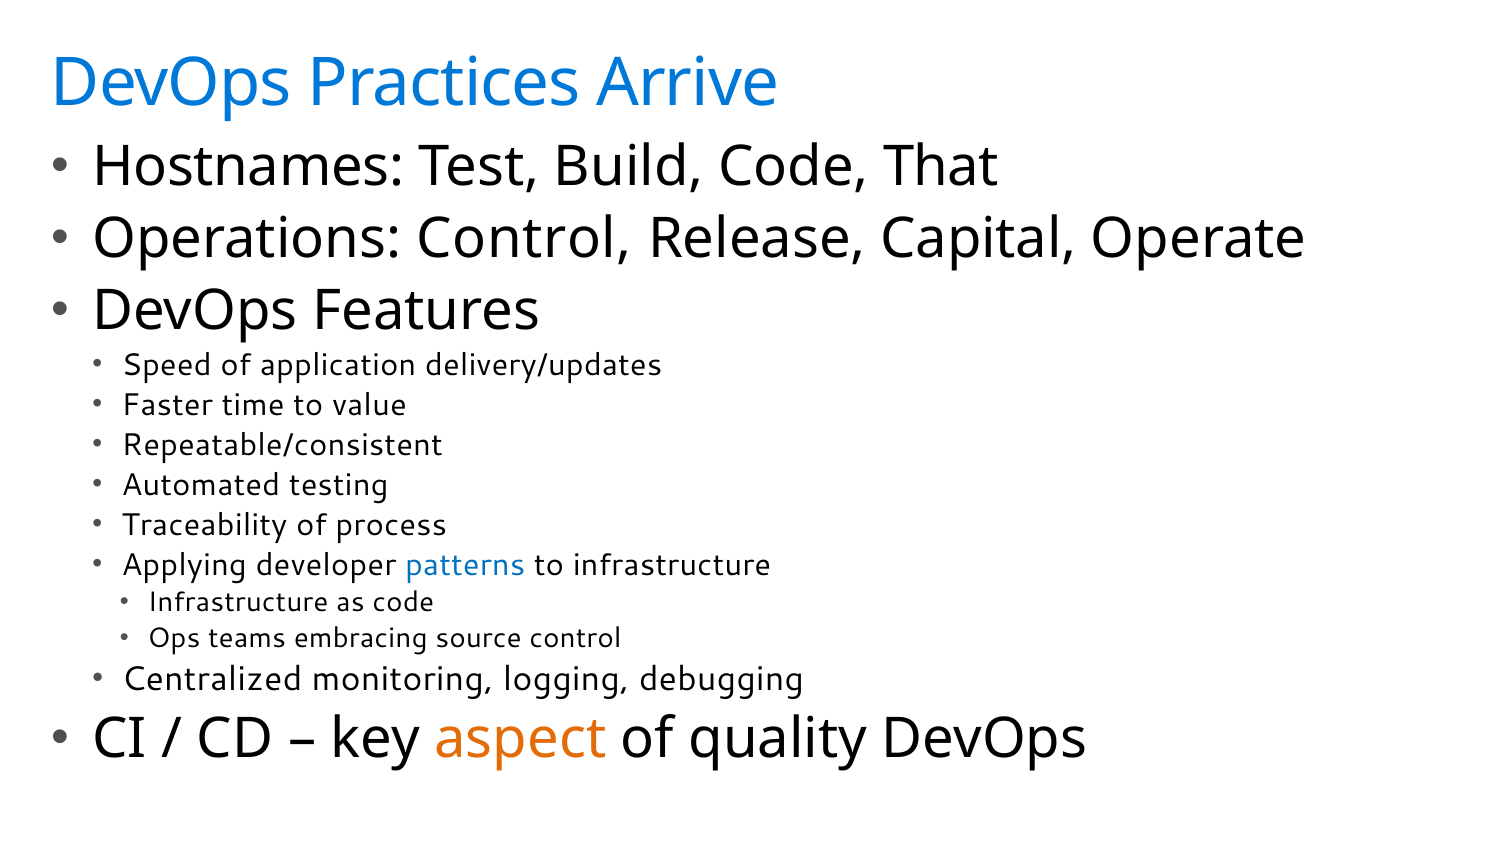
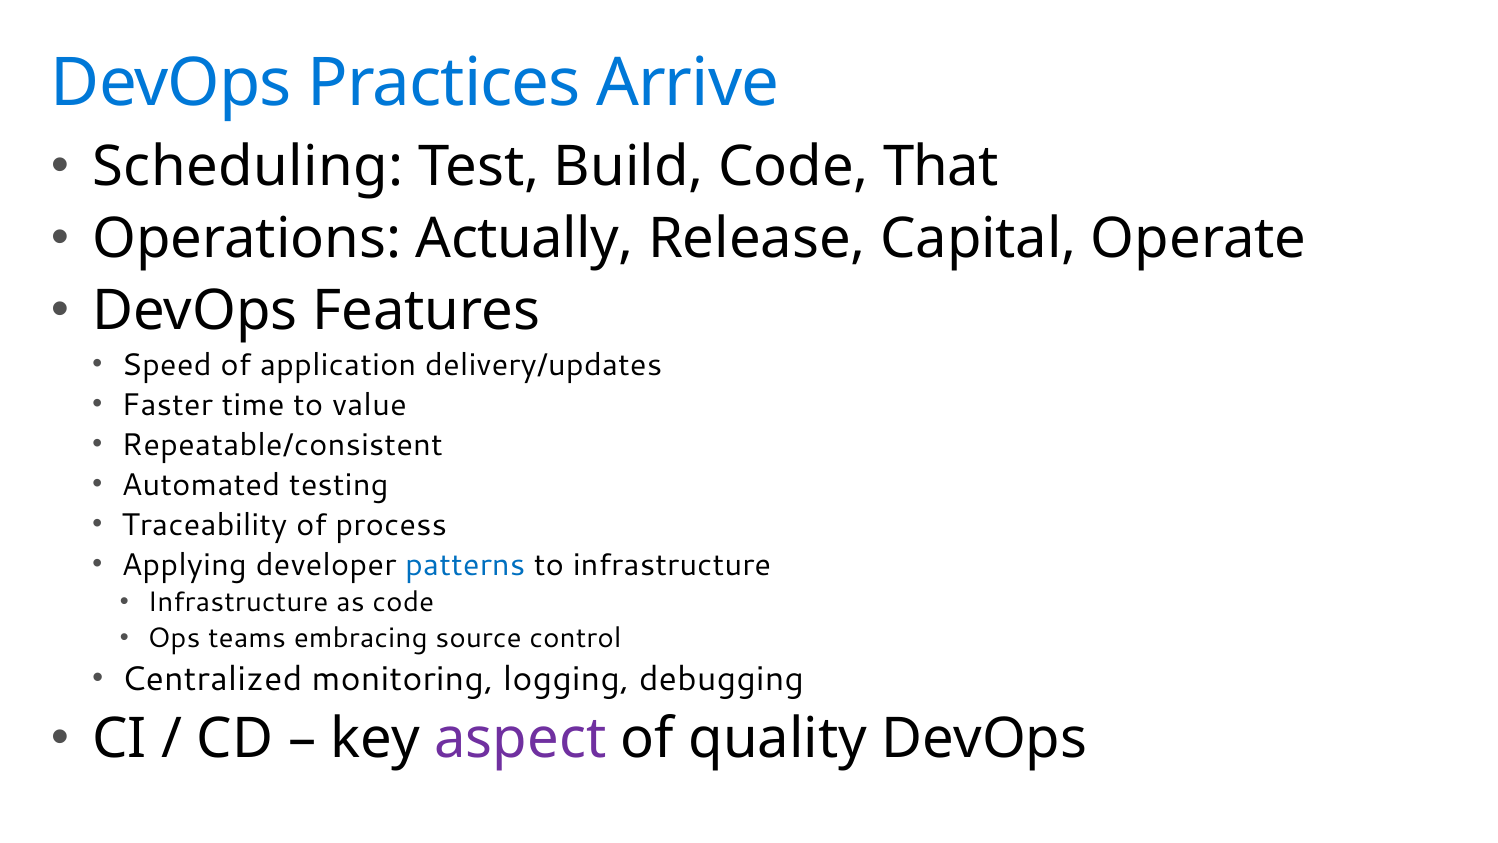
Hostnames: Hostnames -> Scheduling (248, 167)
Operations Control: Control -> Actually (525, 239)
aspect colour: orange -> purple (520, 738)
